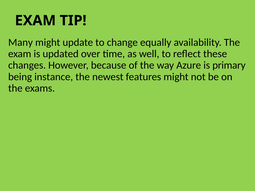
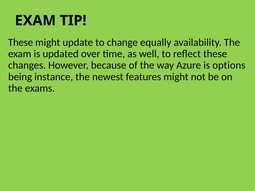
Many: Many -> These (21, 42)
primary: primary -> options (229, 65)
